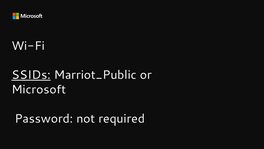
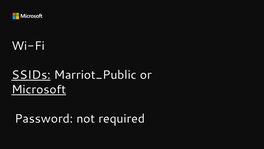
Microsoft underline: none -> present (39, 89)
